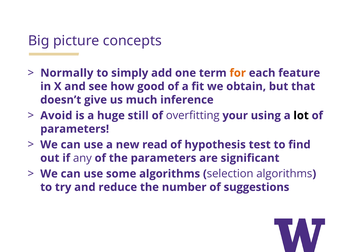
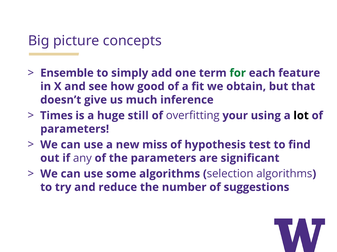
Normally: Normally -> Ensemble (67, 73)
for colour: orange -> green (238, 73)
Avoid: Avoid -> Times (56, 116)
read: read -> miss (155, 145)
